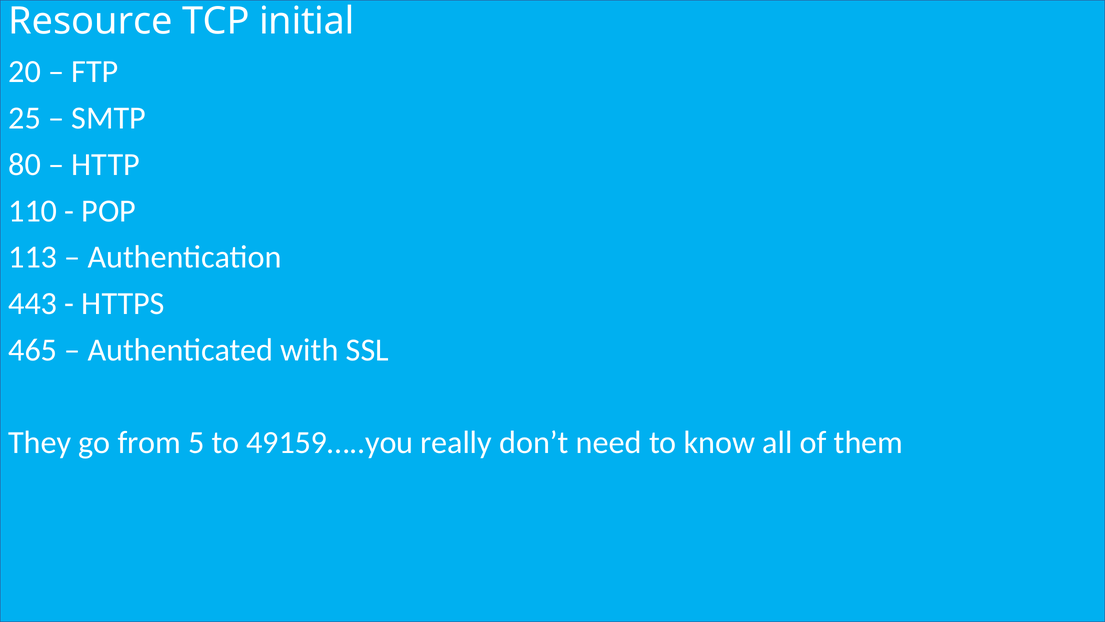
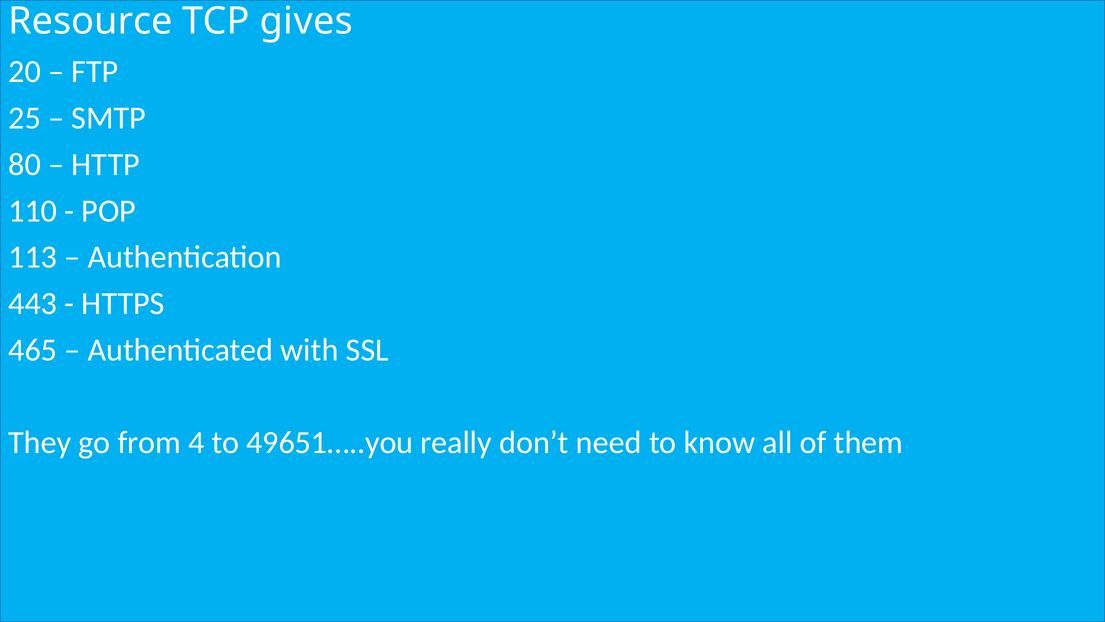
initial: initial -> gives (306, 21)
5: 5 -> 4 (196, 442)
49159…..you: 49159…..you -> 49651…..you (330, 442)
